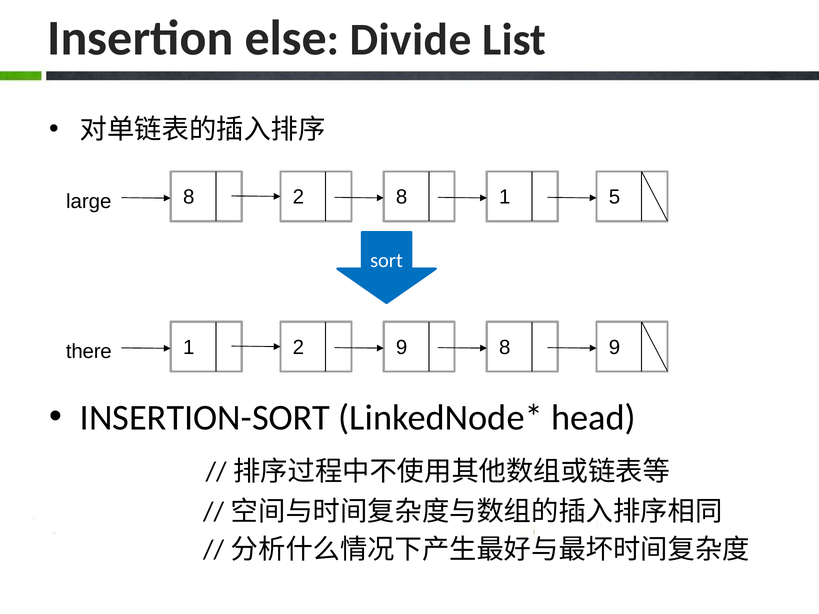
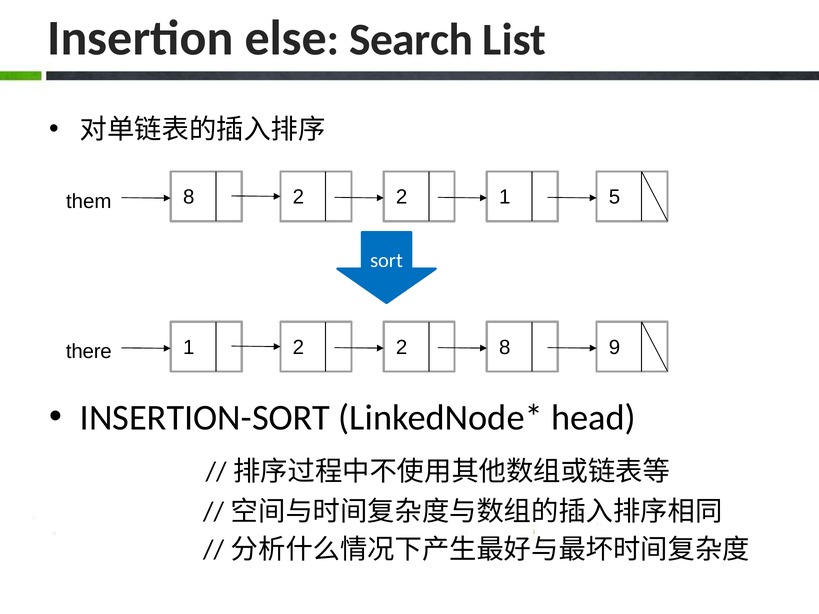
Divide: Divide -> Search (411, 40)
8 2 8: 8 -> 2 (402, 197)
large: large -> them (89, 201)
1 2 9: 9 -> 2 (402, 347)
